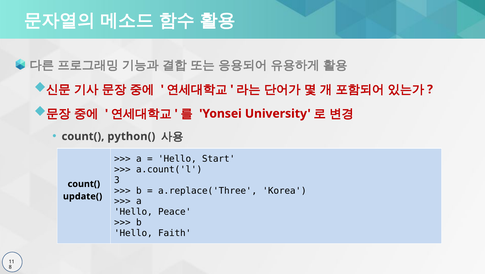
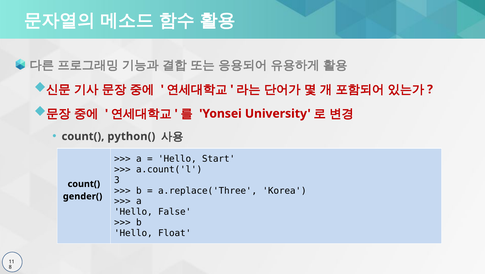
update(: update( -> gender( (83, 196)
Peace: Peace -> False (175, 212)
Faith: Faith -> Float (175, 233)
